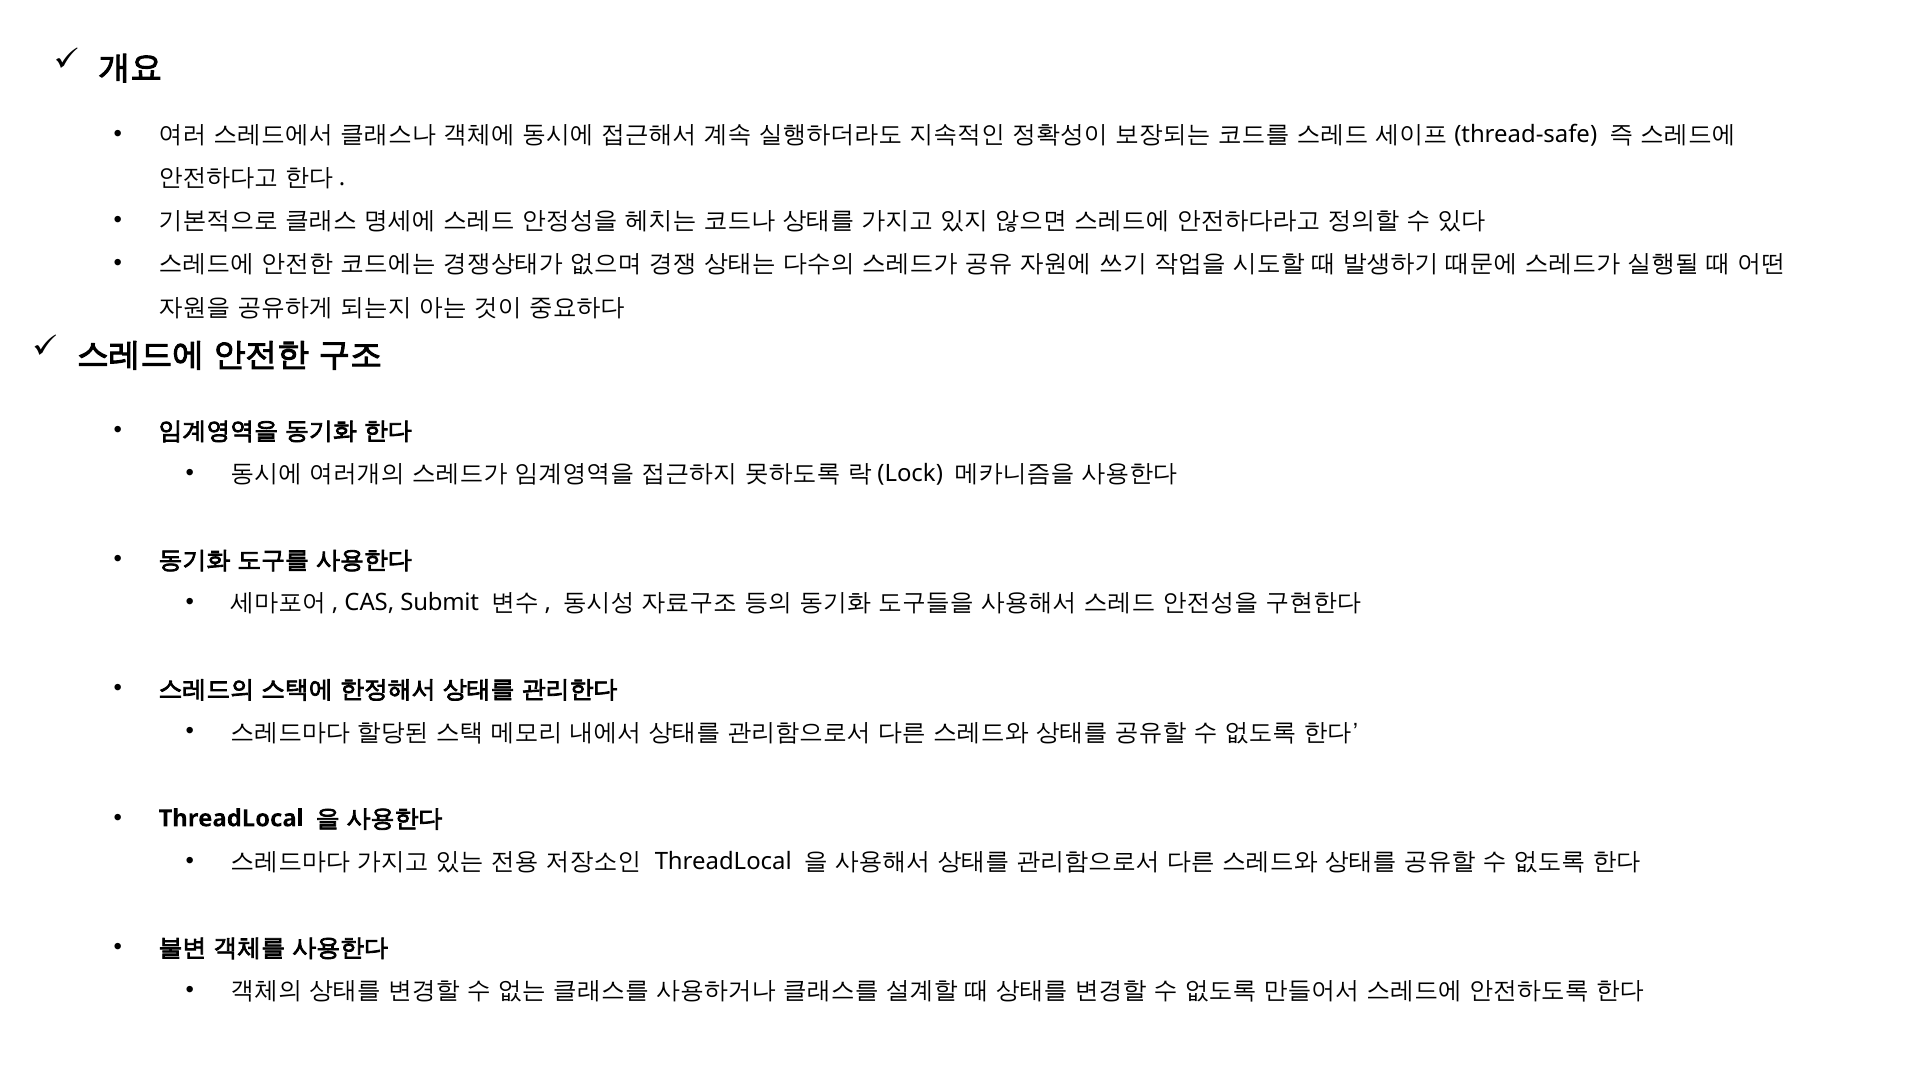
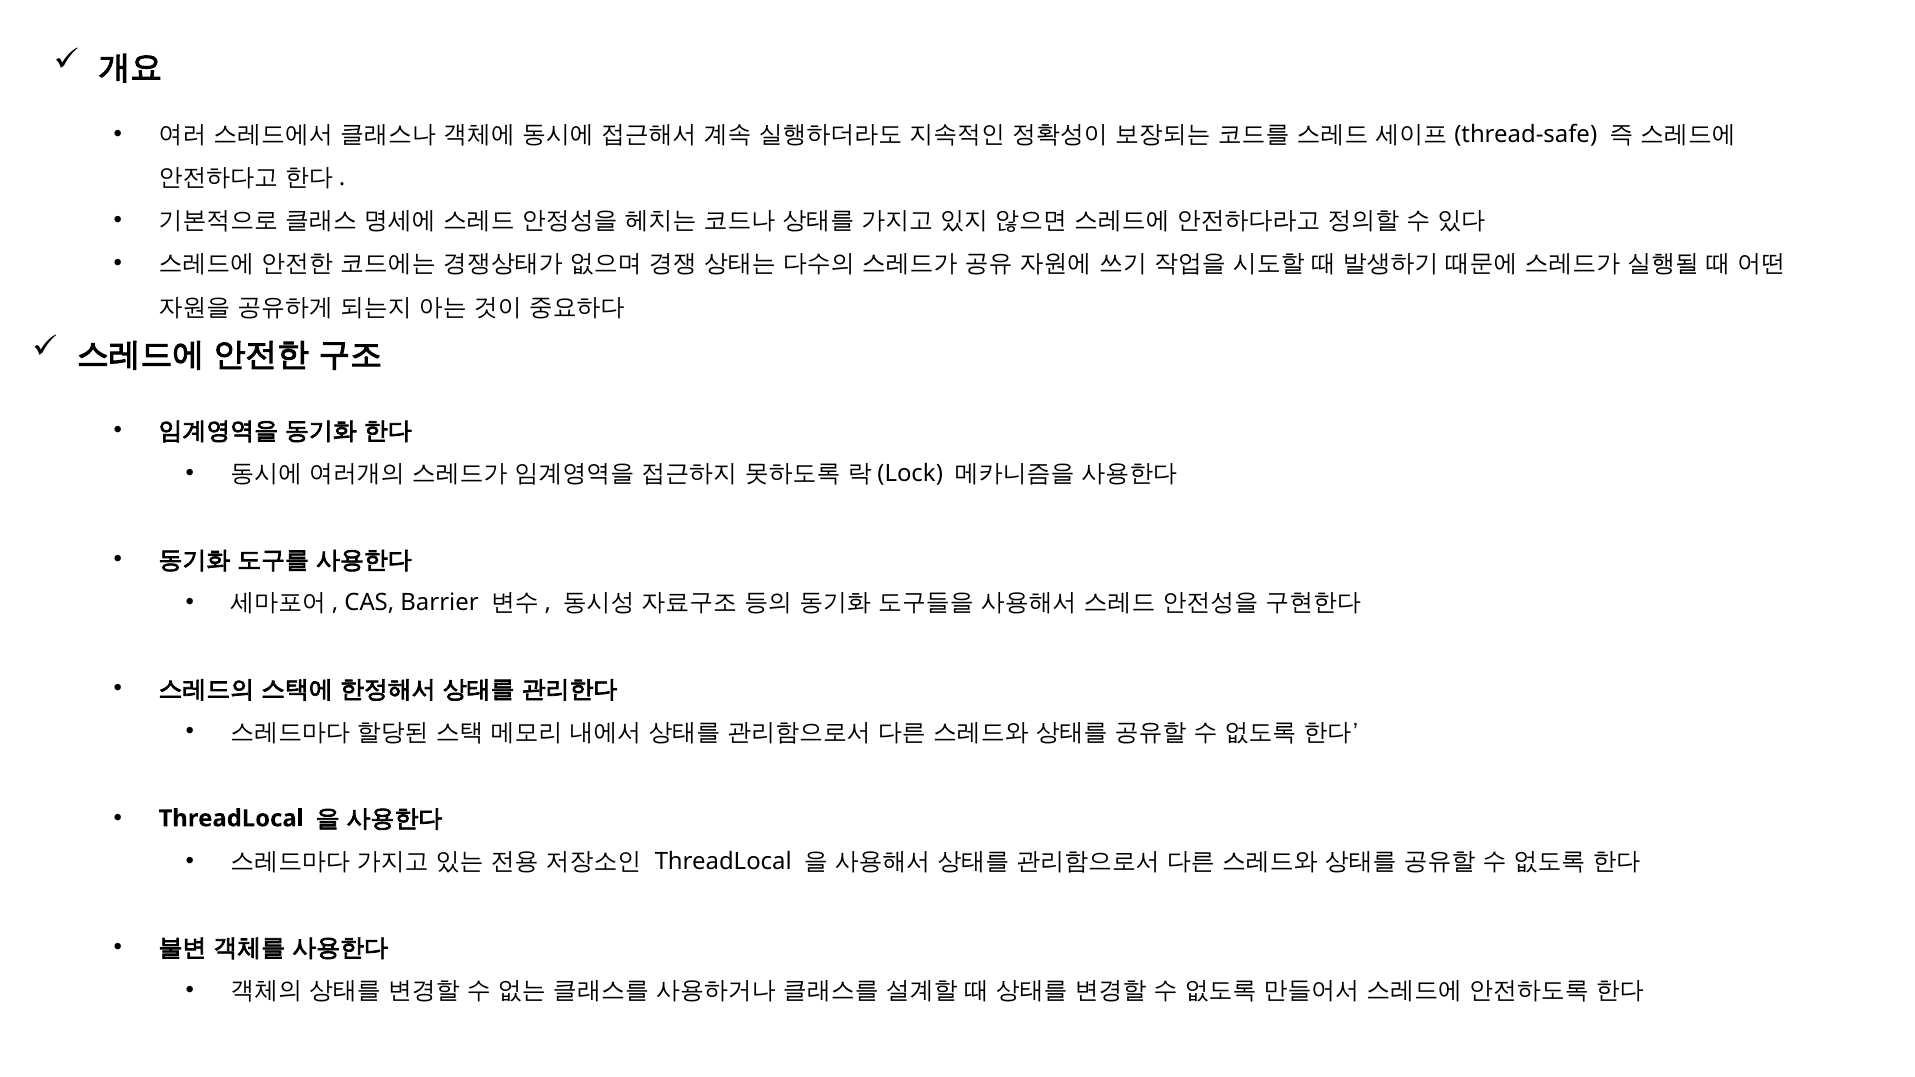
Submit: Submit -> Barrier (440, 603)
